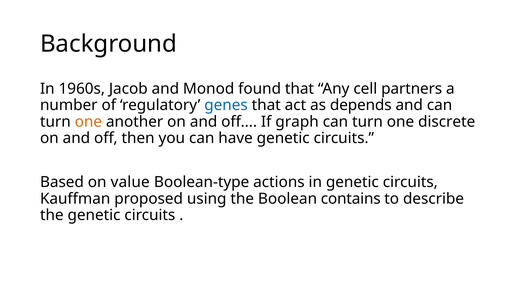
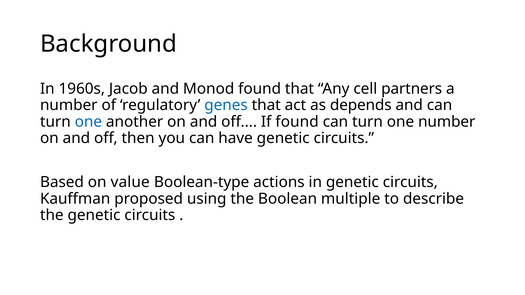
one colour: orange -> blue (88, 122)
If graph: graph -> found (297, 122)
one discrete: discrete -> number (447, 122)
contains: contains -> multiple (351, 199)
